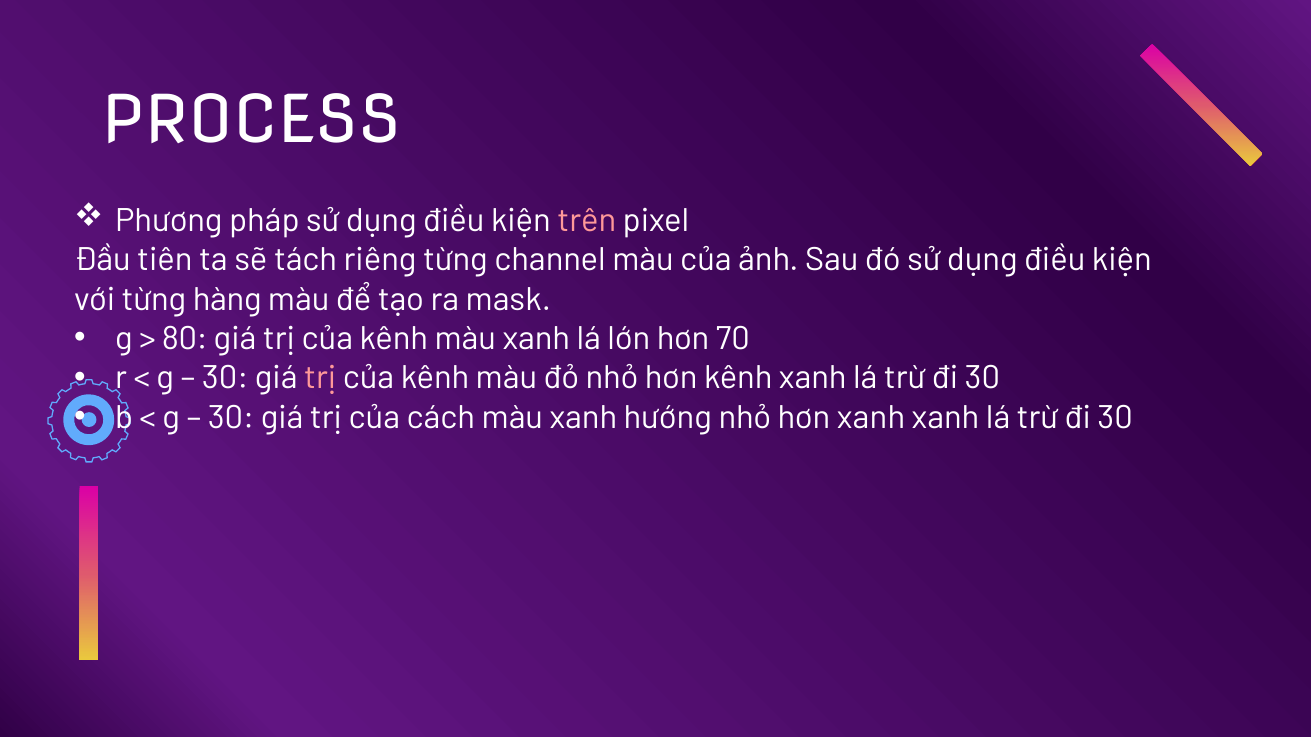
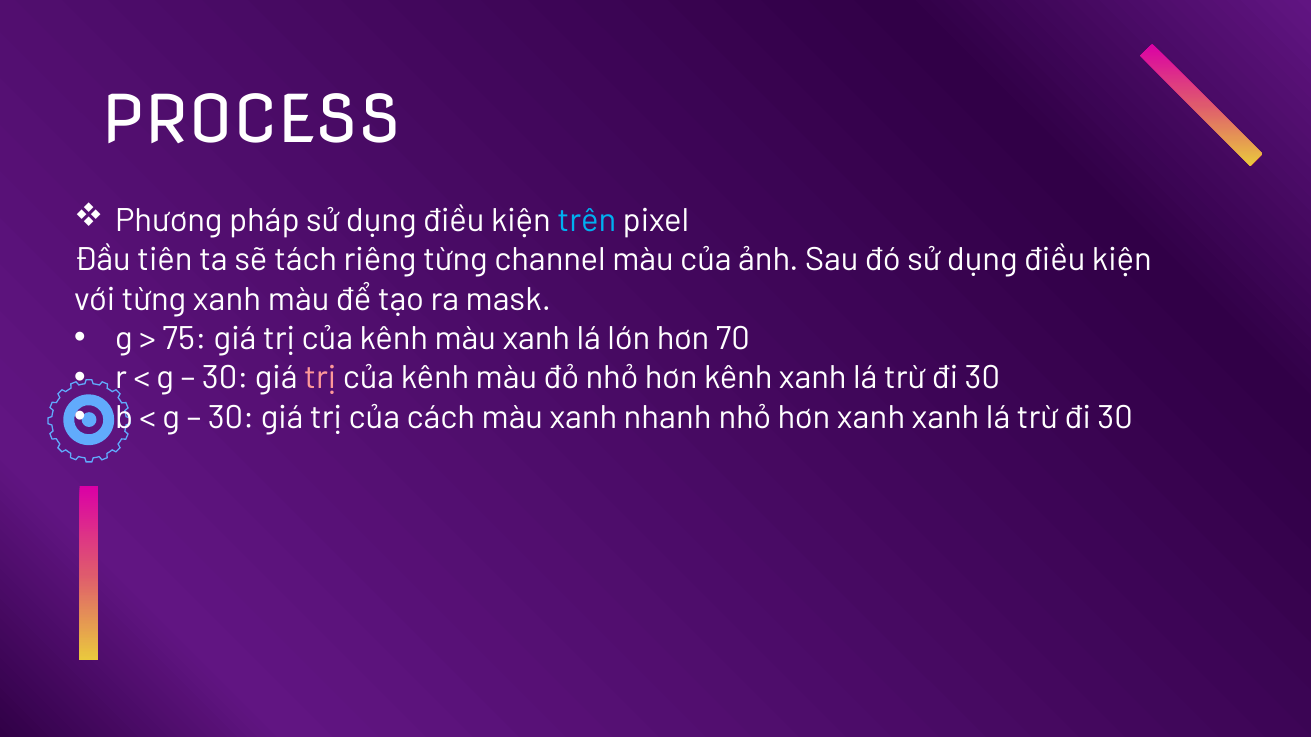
trên colour: pink -> light blue (587, 221)
từng hàng: hàng -> xanh (227, 300)
80: 80 -> 75 (184, 339)
hướng: hướng -> nhanh (668, 418)
